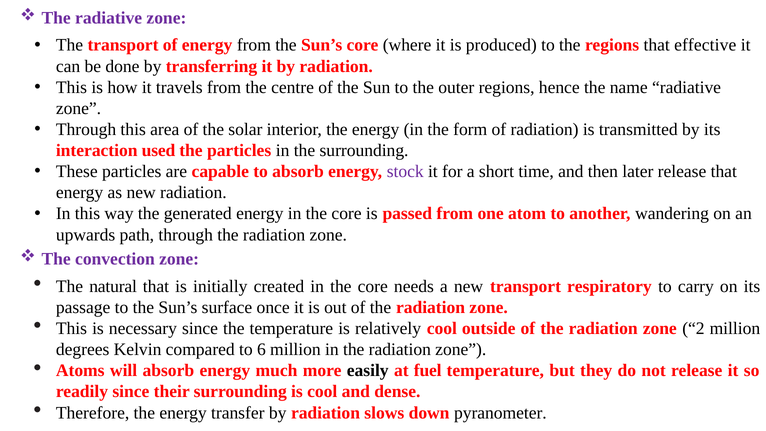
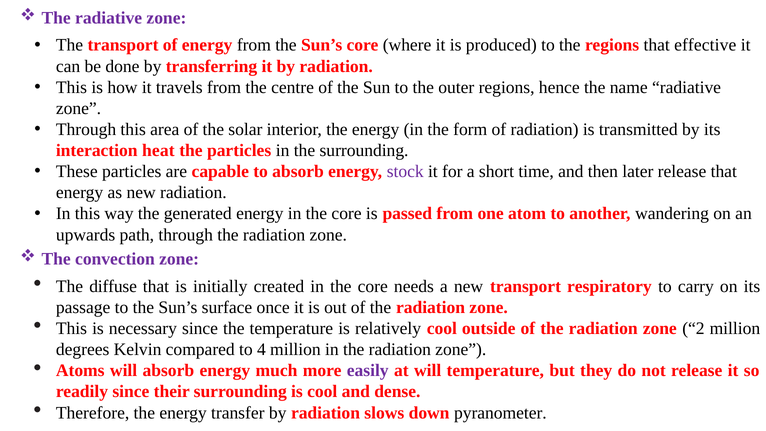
used: used -> heat (158, 150)
natural: natural -> diffuse (113, 286)
6: 6 -> 4 (261, 349)
easily colour: black -> purple (368, 371)
at fuel: fuel -> will (428, 371)
